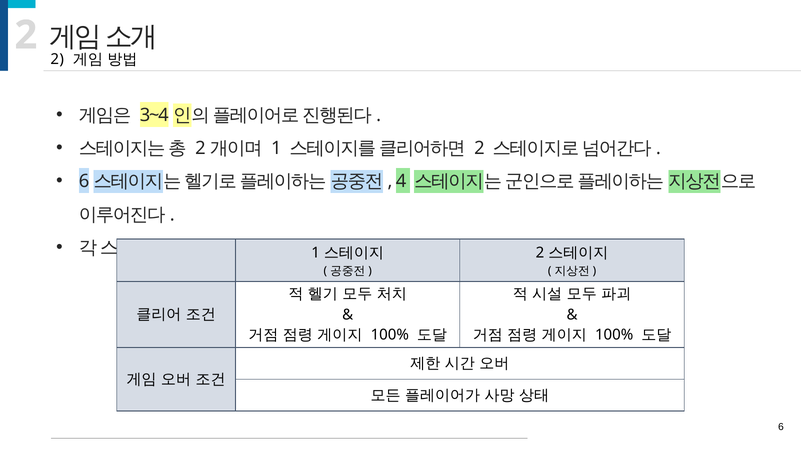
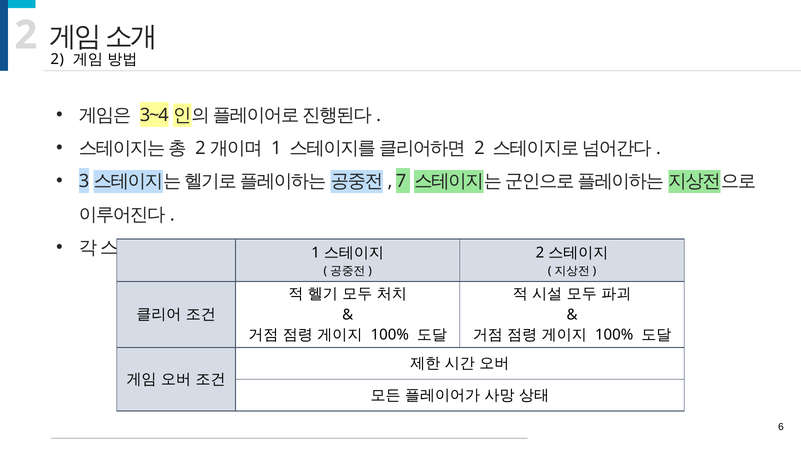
6: 6 -> 3 (84, 181)
4: 4 -> 7 (401, 181)
